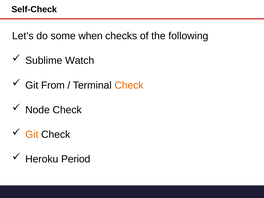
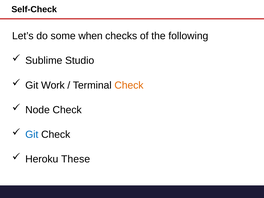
Watch: Watch -> Studio (80, 61)
From: From -> Work (53, 85)
Git colour: orange -> blue (32, 135)
Period: Period -> These (76, 159)
